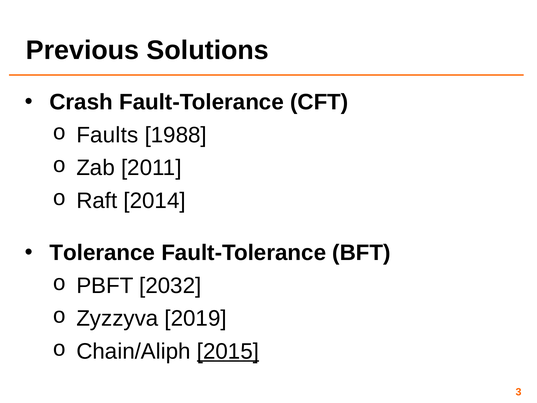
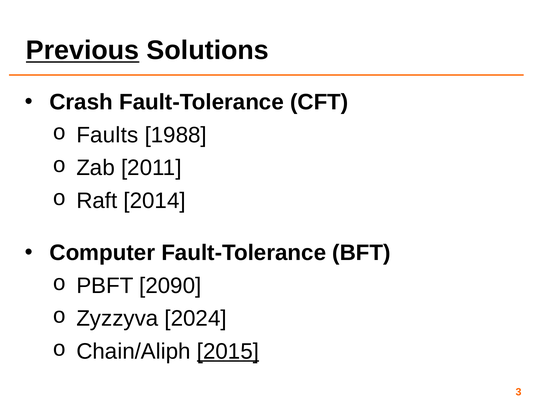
Previous underline: none -> present (83, 50)
Tolerance: Tolerance -> Computer (102, 253)
2032: 2032 -> 2090 (170, 286)
2019: 2019 -> 2024 (196, 318)
